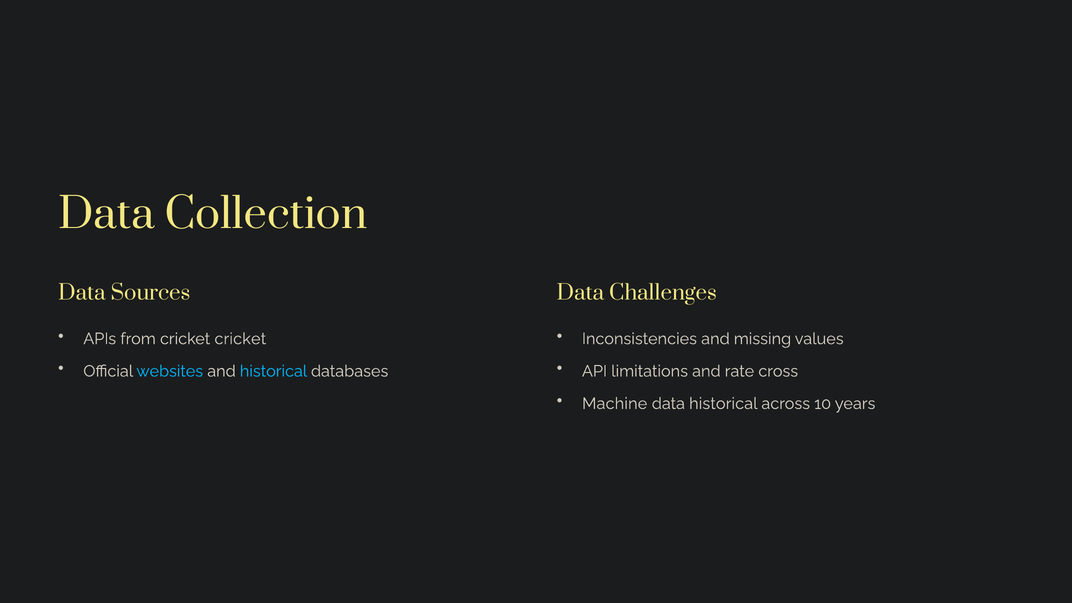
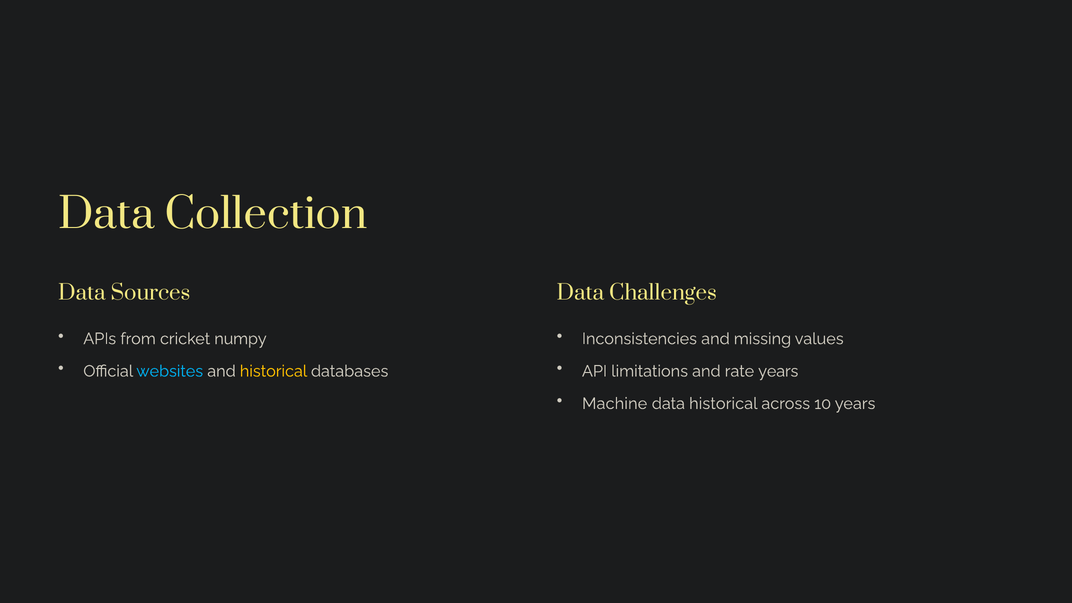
cricket cricket: cricket -> numpy (240, 339)
historical colour: light blue -> yellow (274, 371)
rate cross: cross -> years (778, 371)
